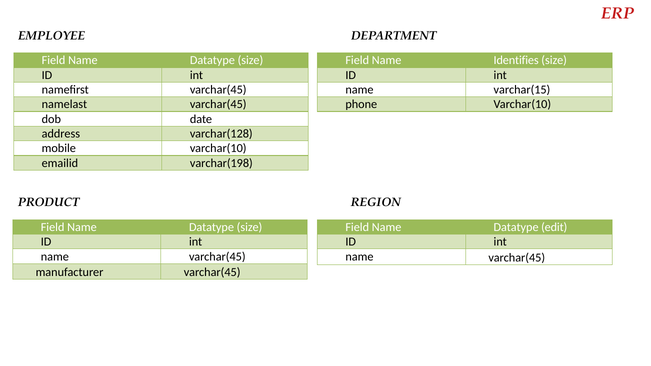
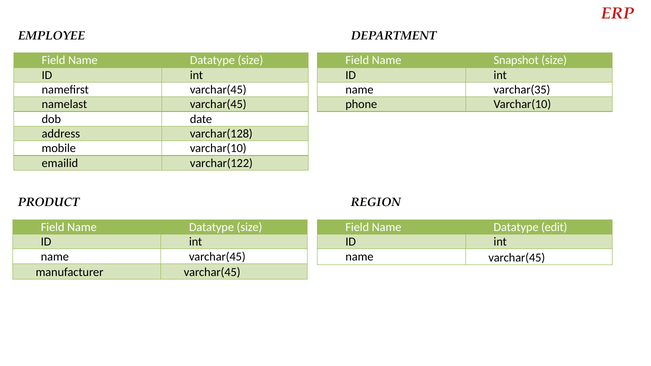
Identifies: Identifies -> Snapshot (516, 61)
varchar(15: varchar(15 -> varchar(35 (522, 90)
varchar(198: varchar(198 -> varchar(122 (221, 163)
